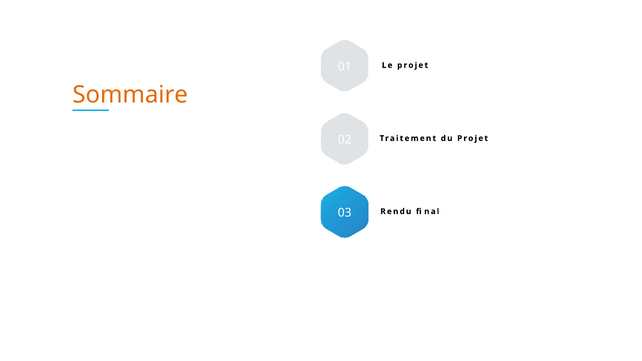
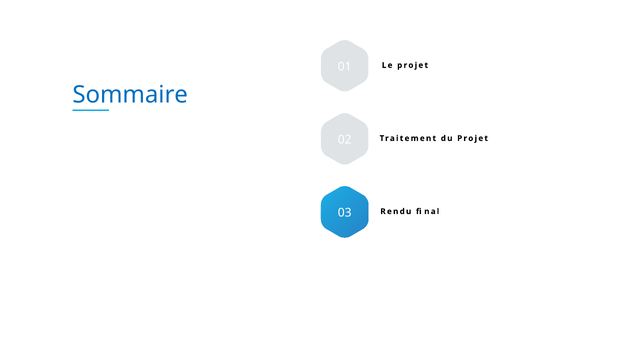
Sommaire colour: orange -> blue (130, 95)
